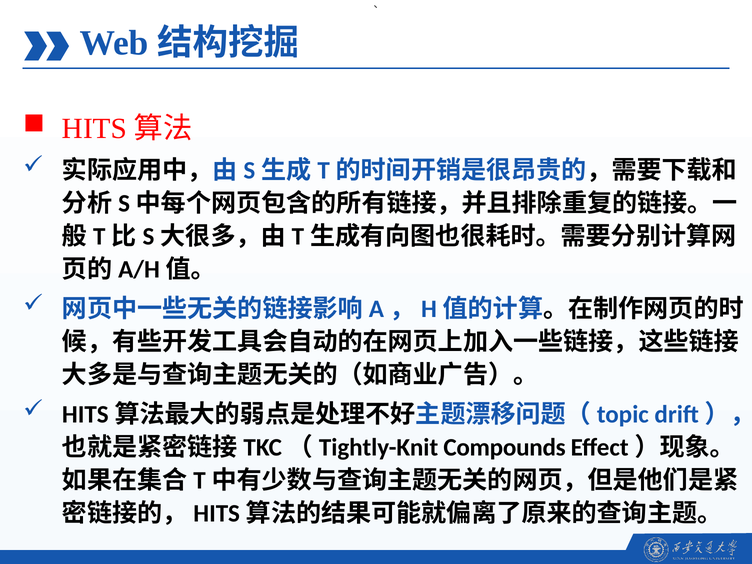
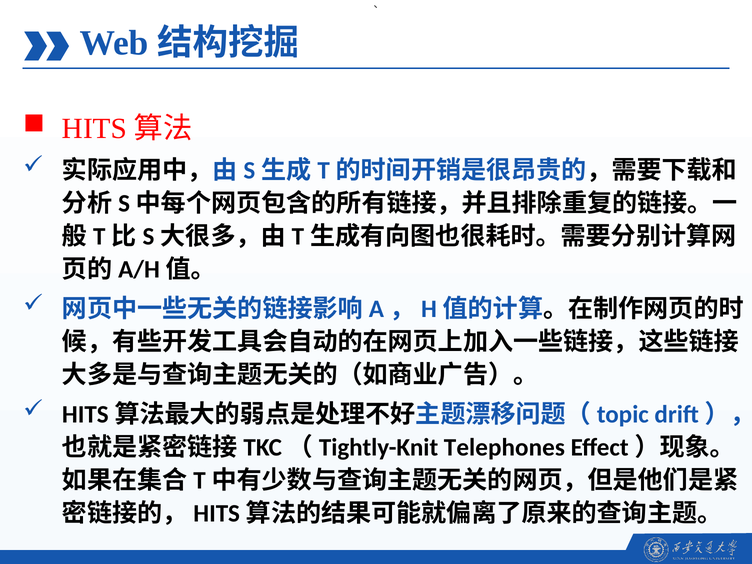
Compounds: Compounds -> Telephones (504, 447)
